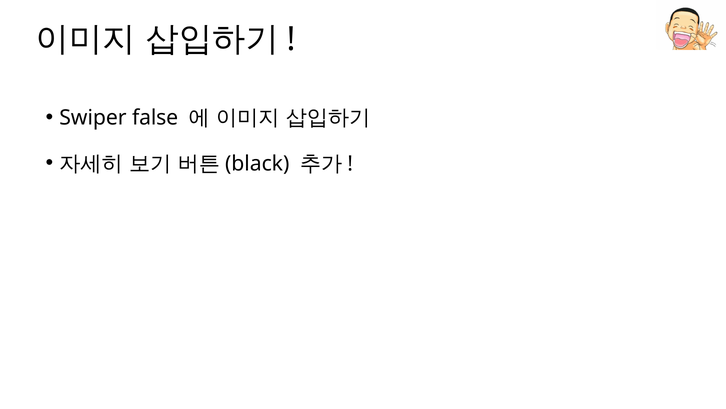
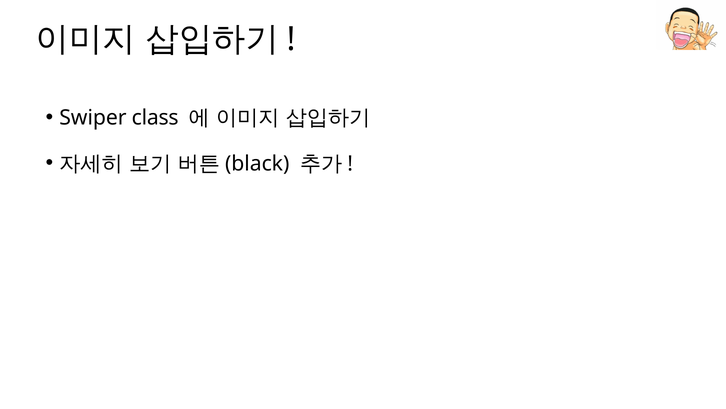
false: false -> class (155, 118)
